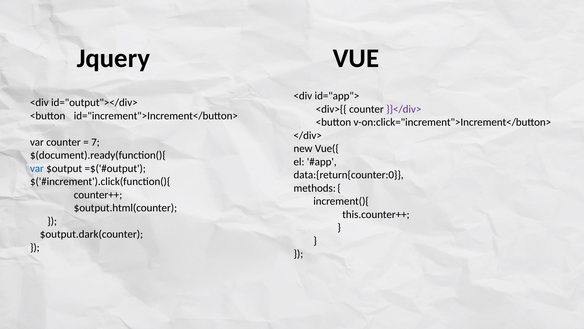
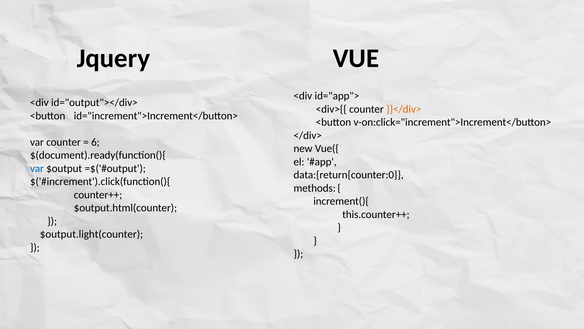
}}</div> colour: purple -> orange (404, 109)
7: 7 -> 6 (95, 142)
$output.dark(counter: $output.dark(counter -> $output.light(counter (91, 234)
